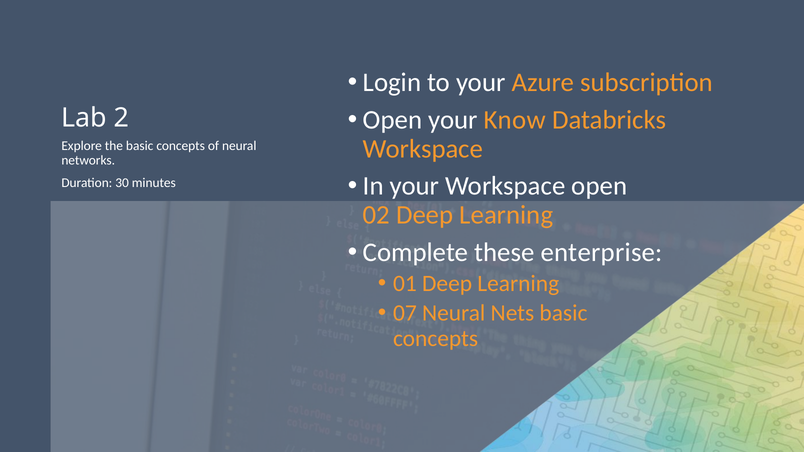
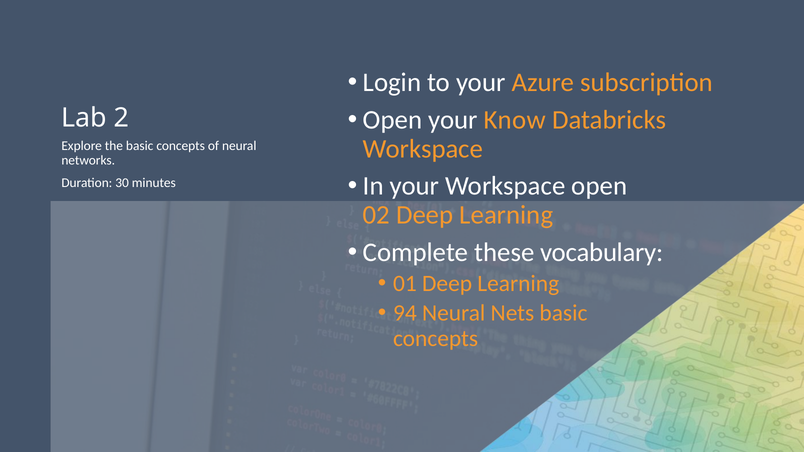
enterprise: enterprise -> vocabulary (602, 252)
07: 07 -> 94 (405, 313)
